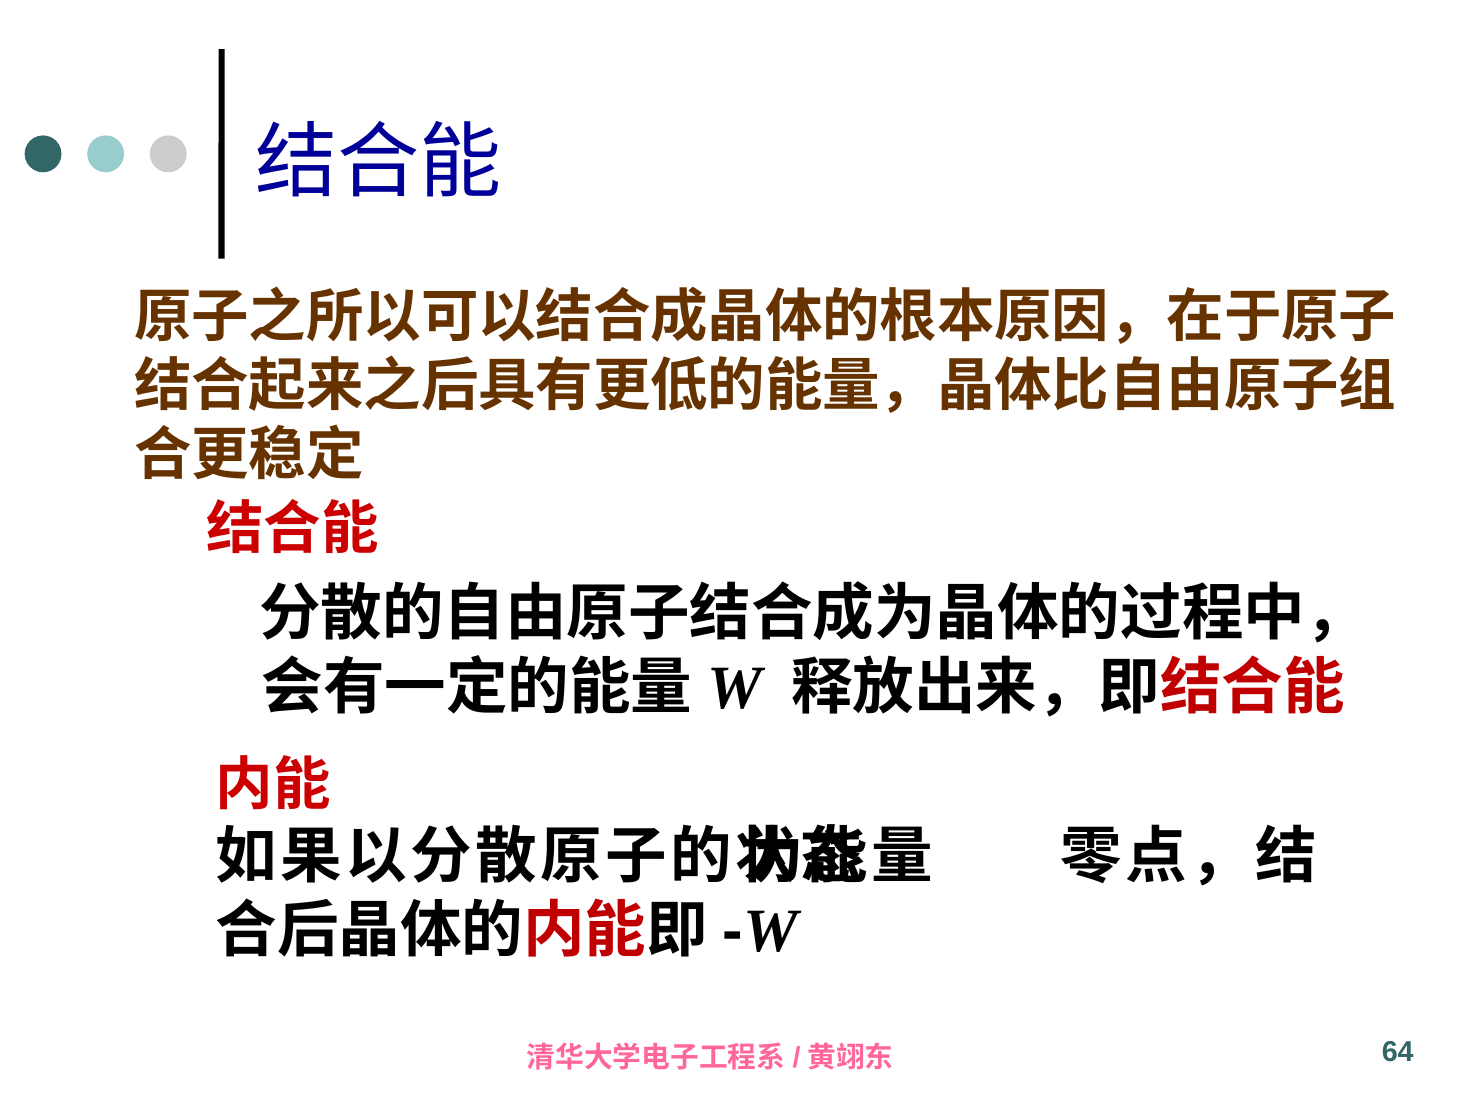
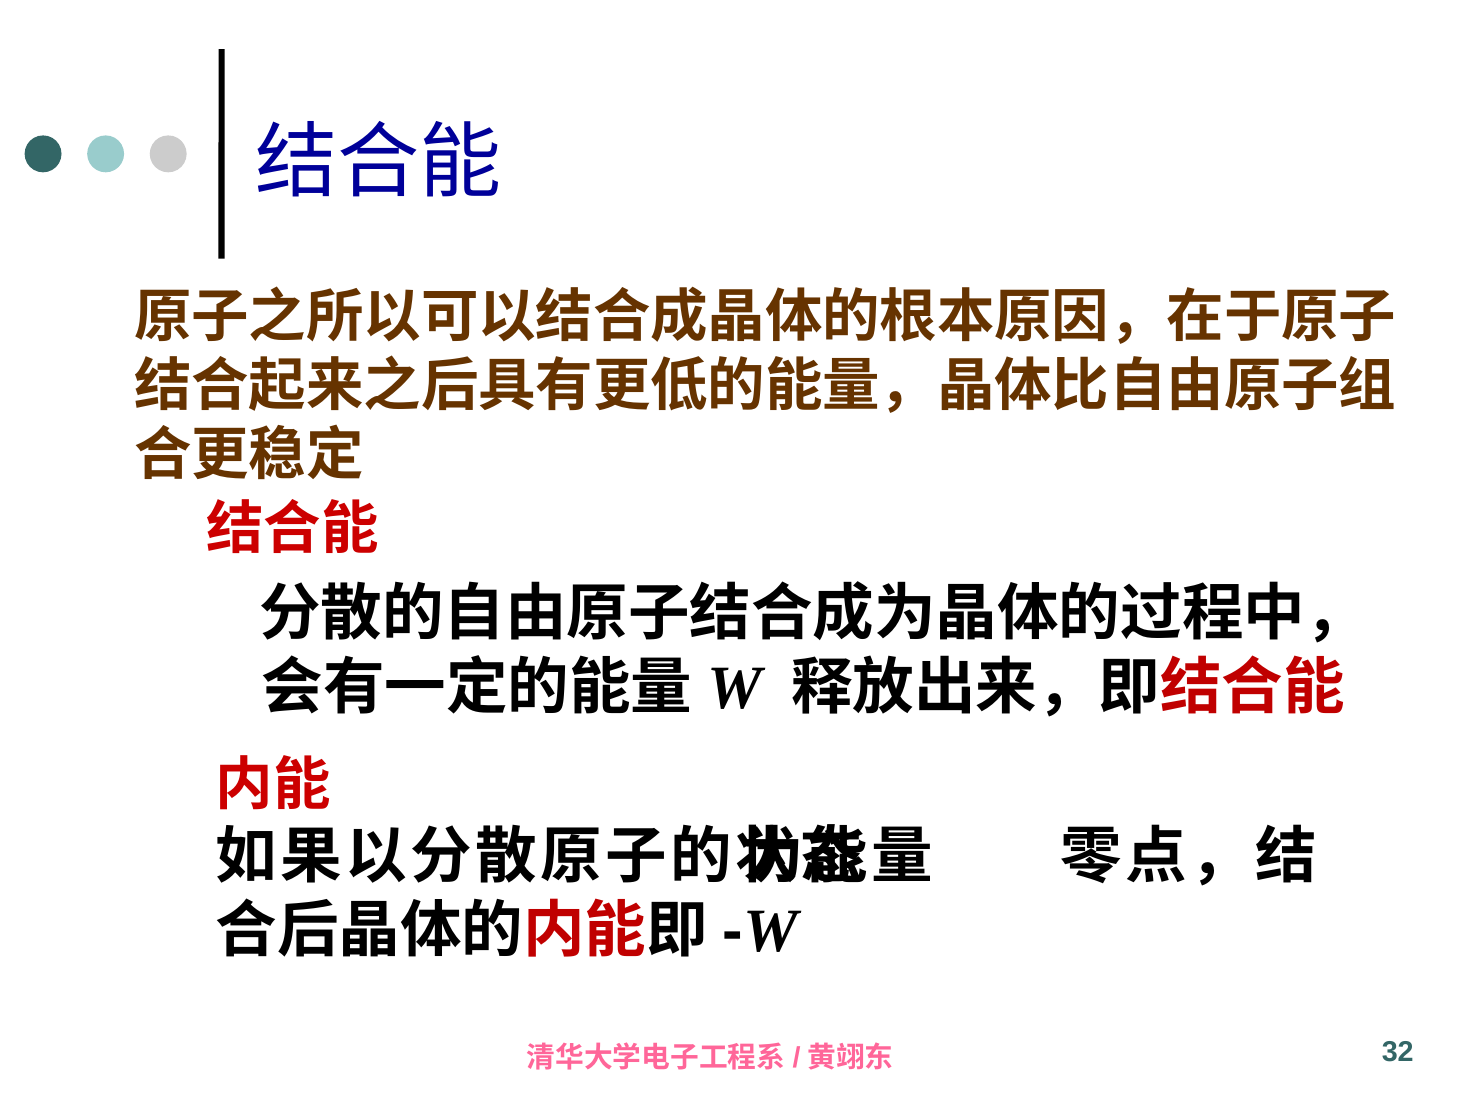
64: 64 -> 32 (1398, 1051)
